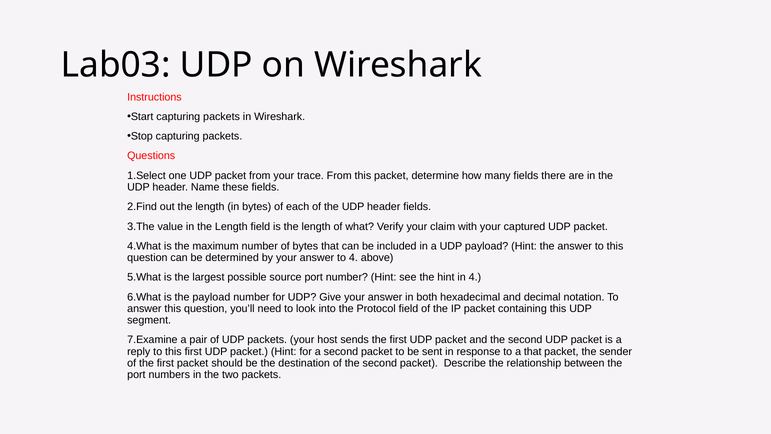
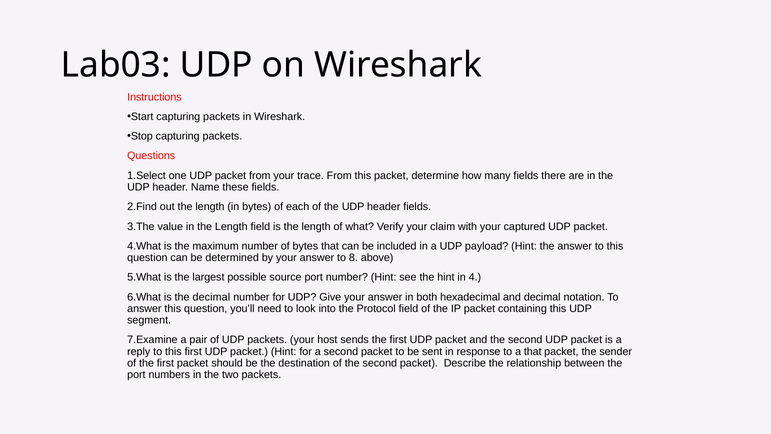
to 4: 4 -> 8 (353, 258)
the payload: payload -> decimal (211, 297)
